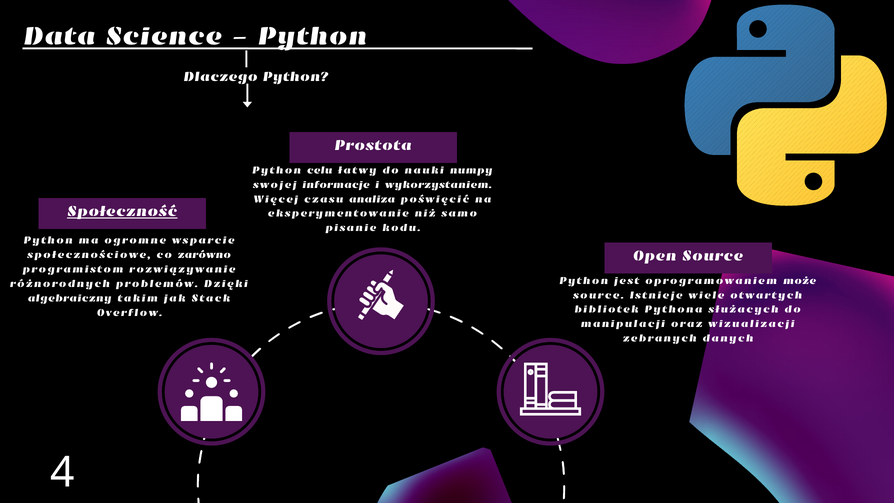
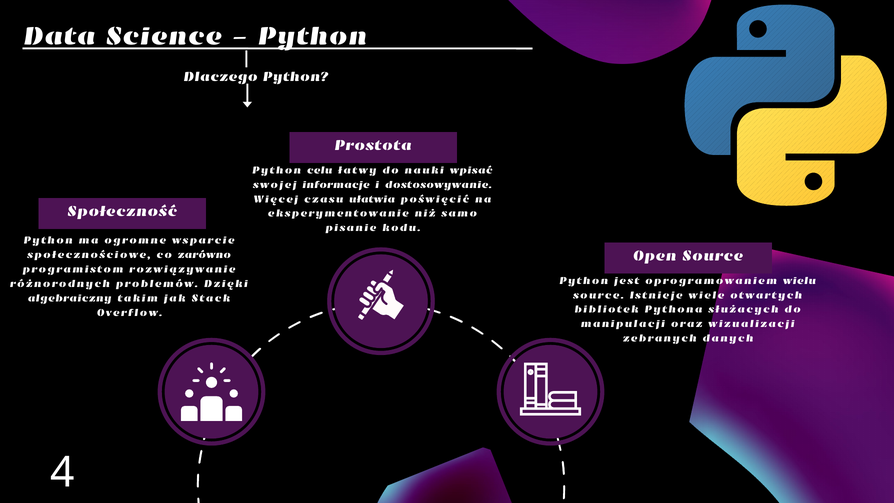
numpy: numpy -> wpisać (471, 170)
wykorzystaniem: wykorzystaniem -> dostosowywanie (439, 185)
analiza: analiza -> ułatwia (372, 199)
Społeczność underline: present -> none (122, 211)
może: może -> wielu (800, 281)
